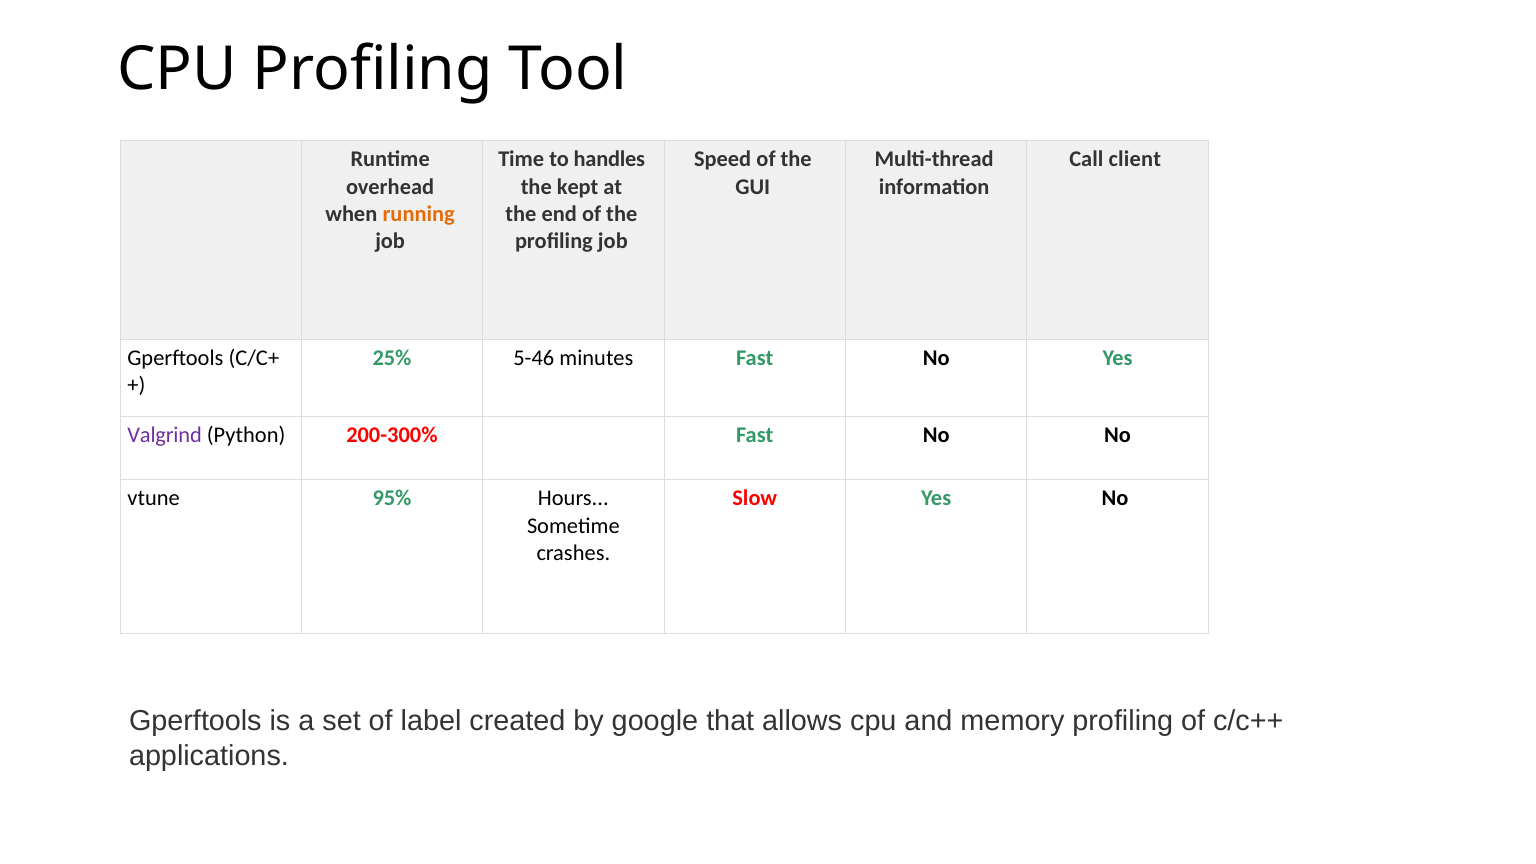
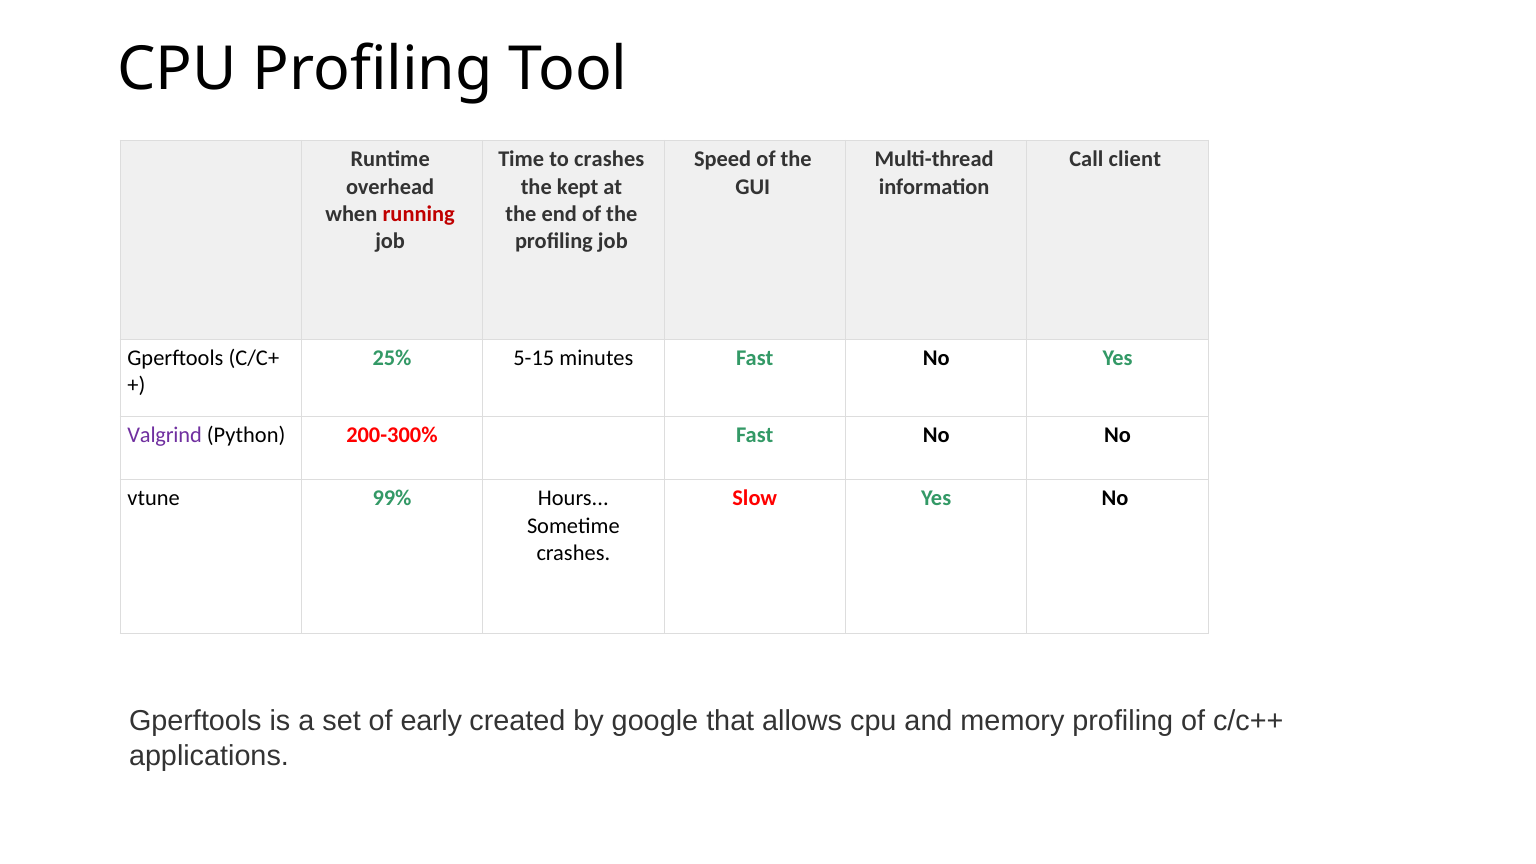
to handles: handles -> crashes (609, 159)
running colour: orange -> red (419, 214)
5-46: 5-46 -> 5-15 (534, 358)
95%: 95% -> 99% (392, 498)
label: label -> early (431, 721)
